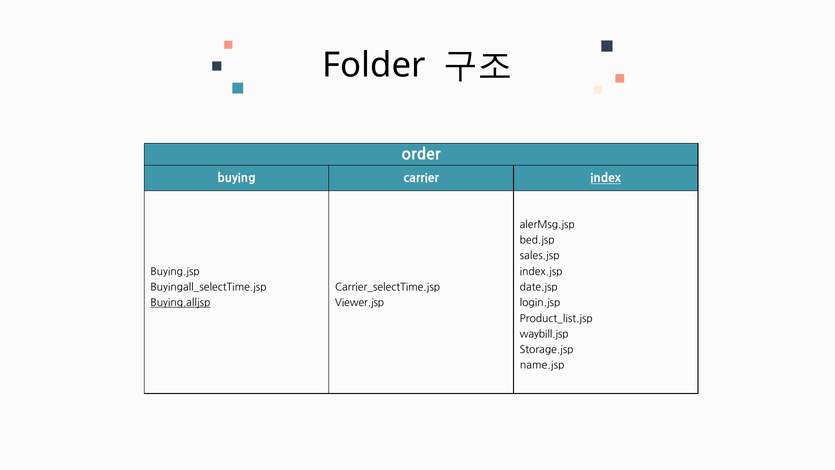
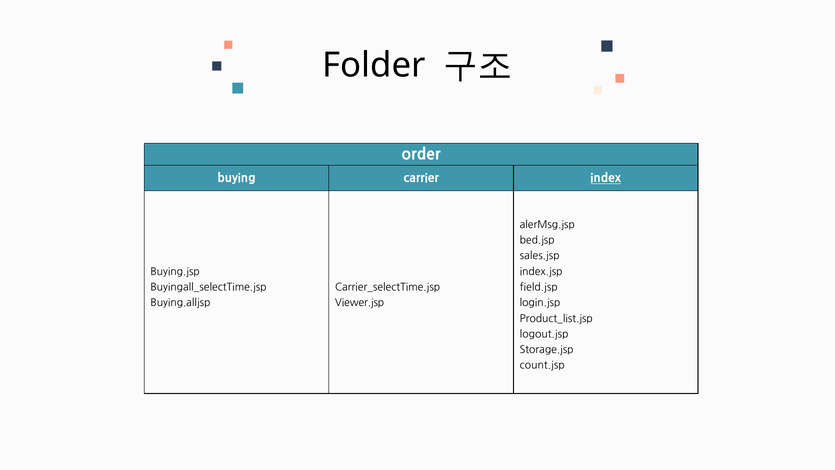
date.jsp: date.jsp -> field.jsp (539, 287)
Buying.alljsp underline: present -> none (180, 303)
waybill.jsp: waybill.jsp -> logout.jsp (544, 334)
name.jsp: name.jsp -> count.jsp (542, 365)
